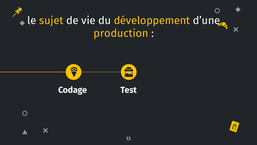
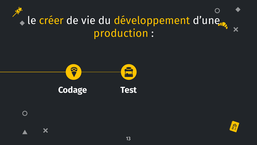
sujet: sujet -> créer (51, 20)
